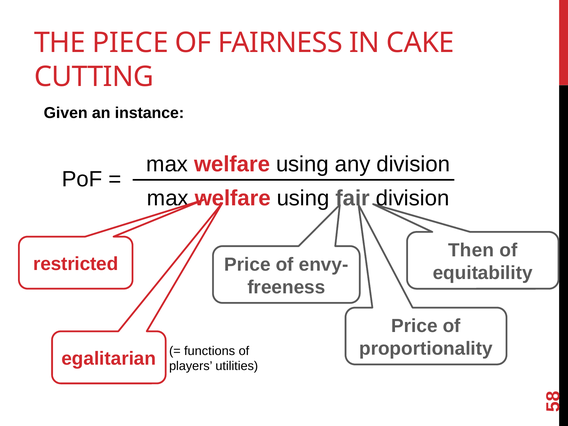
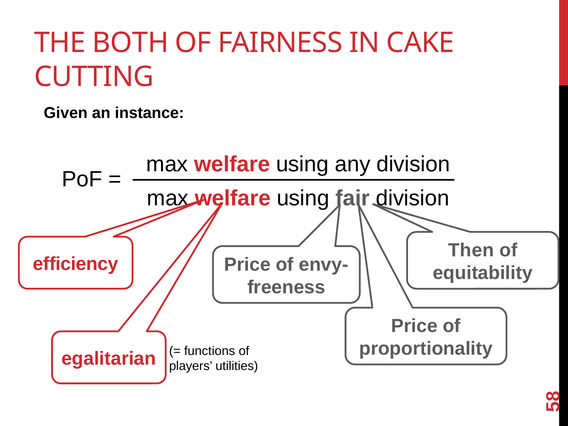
PIECE: PIECE -> BOTH (130, 43)
restricted: restricted -> efficiency (76, 264)
